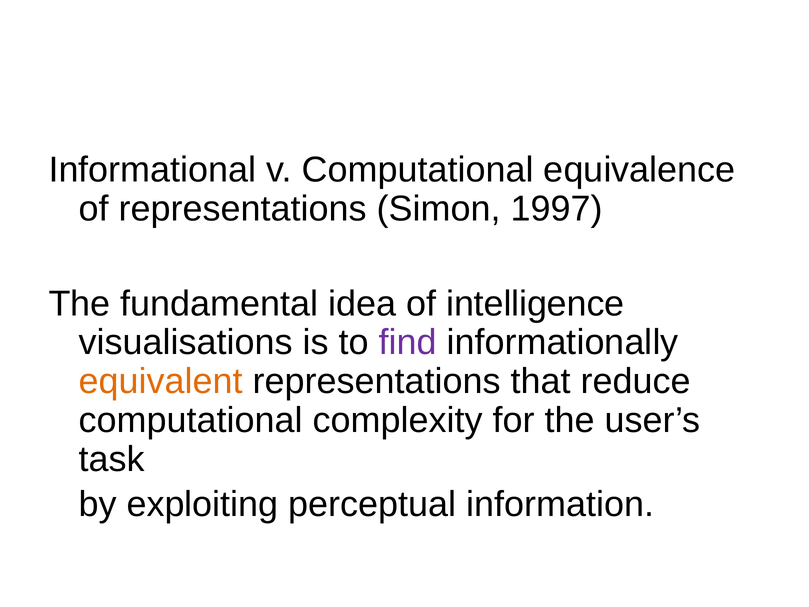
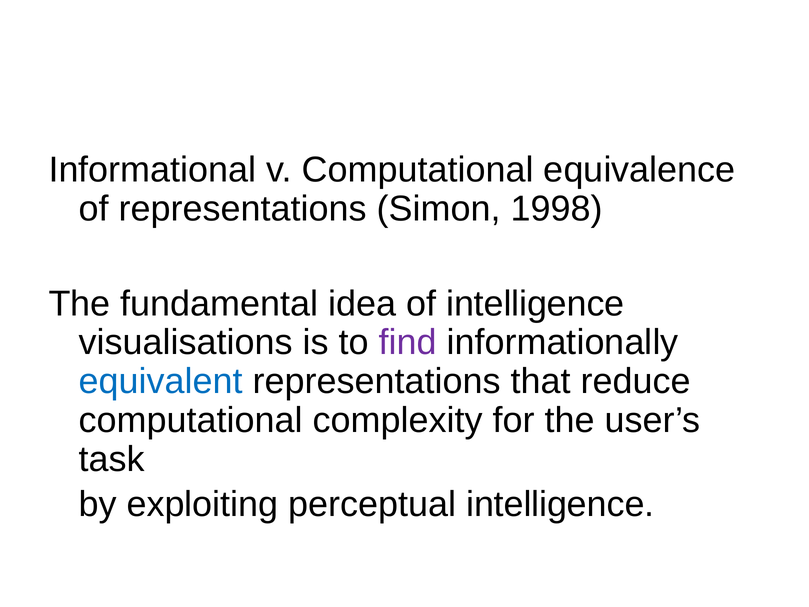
1997: 1997 -> 1998 (557, 209)
equivalent colour: orange -> blue (161, 381)
perceptual information: information -> intelligence (560, 504)
